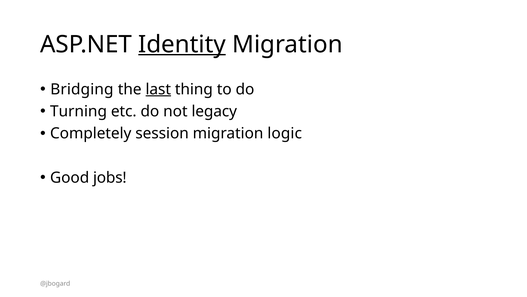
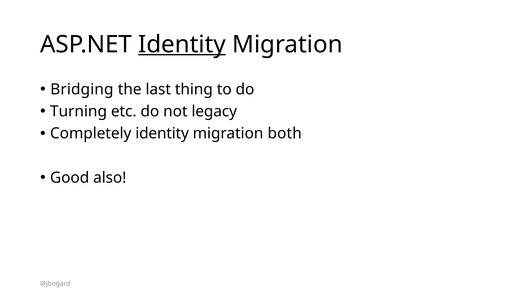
last underline: present -> none (158, 89)
Completely session: session -> identity (162, 133)
logic: logic -> both (285, 133)
jobs: jobs -> also (110, 177)
